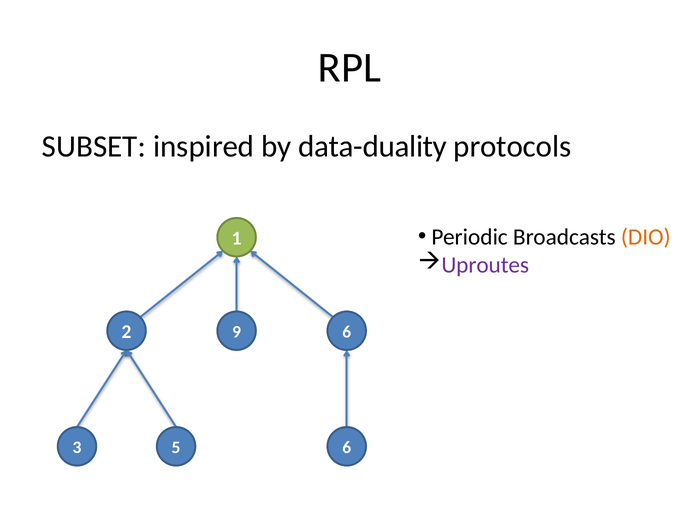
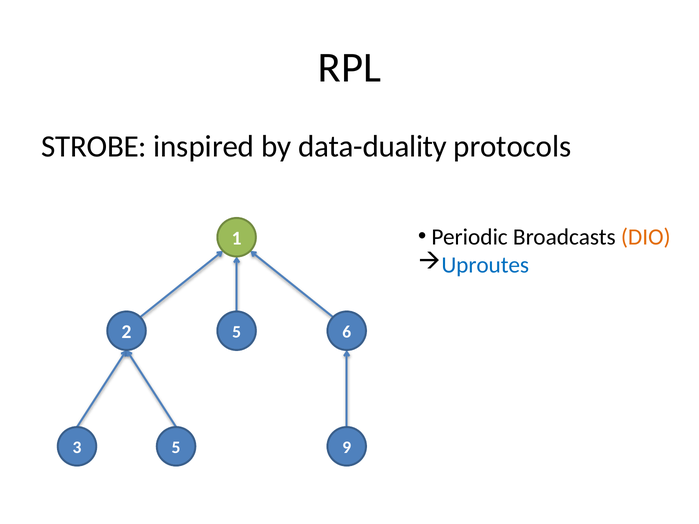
SUBSET: SUBSET -> STROBE (94, 147)
Uproutes colour: purple -> blue (485, 265)
2 9: 9 -> 5 (237, 332)
5 6: 6 -> 9 (347, 448)
